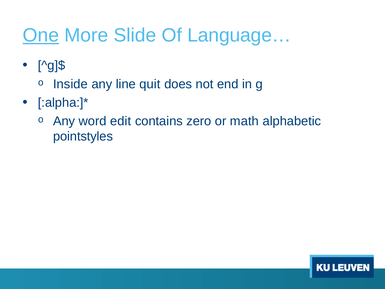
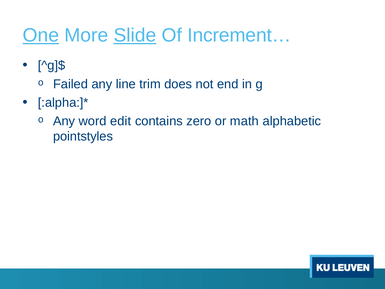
Slide underline: none -> present (135, 35)
Language…: Language… -> Increment… (239, 35)
Inside: Inside -> Failed (71, 84)
quit: quit -> trim (150, 84)
